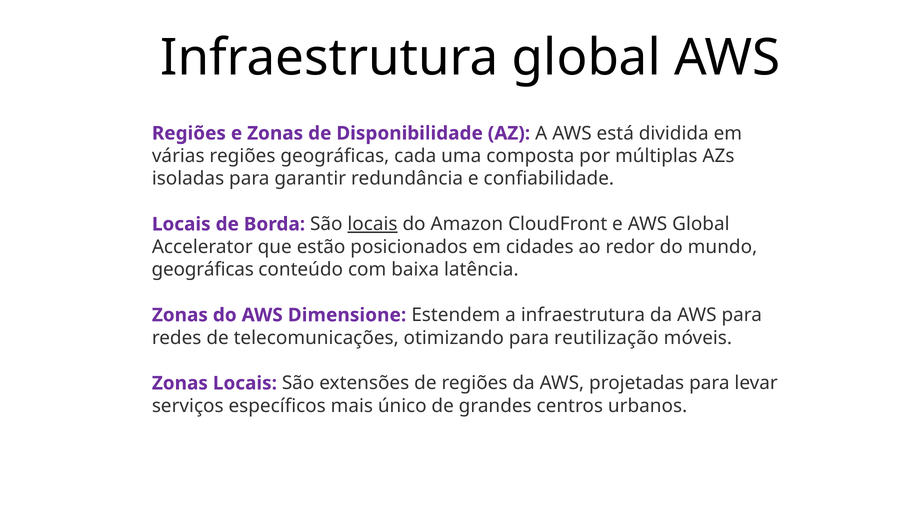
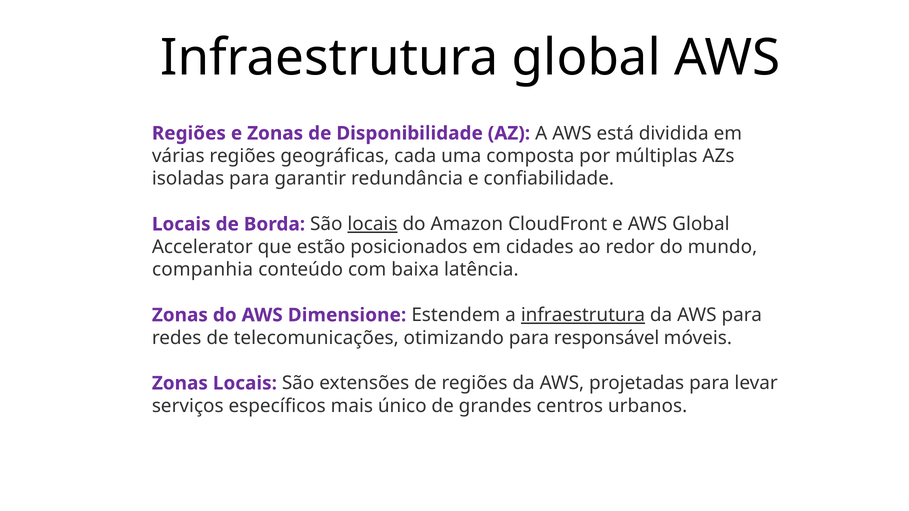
geográficas: geográficas -> companhia (203, 270)
infraestrutura underline: none -> present (583, 315)
reutilização: reutilização -> responsável (607, 338)
